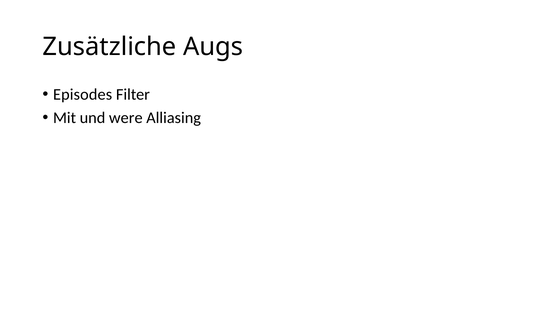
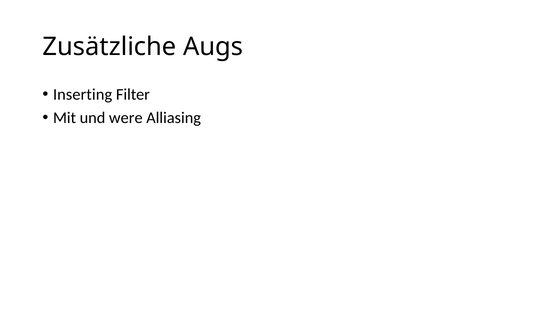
Episodes: Episodes -> Inserting (83, 94)
